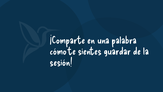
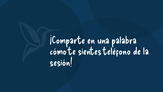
guardar: guardar -> teléfono (117, 51)
